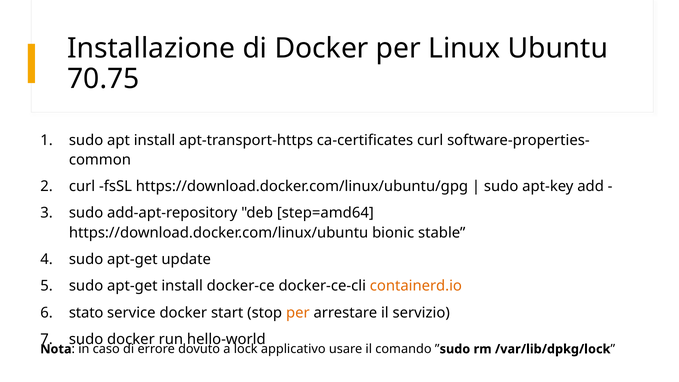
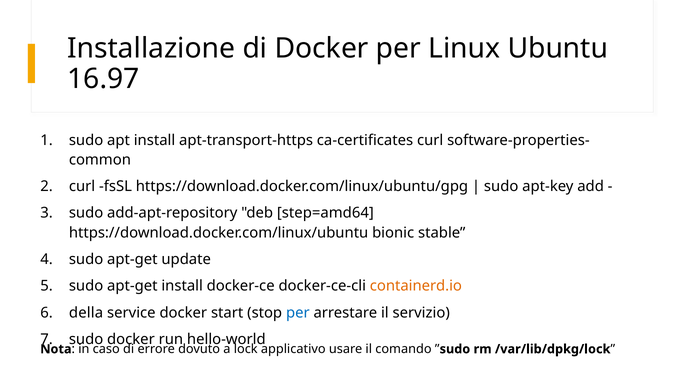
70.75: 70.75 -> 16.97 (103, 79)
stato: stato -> della (86, 313)
per colour: orange -> blue (298, 313)
